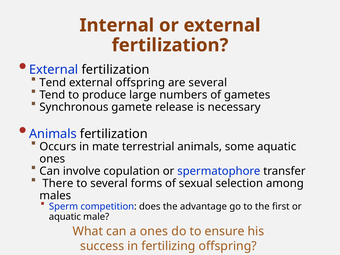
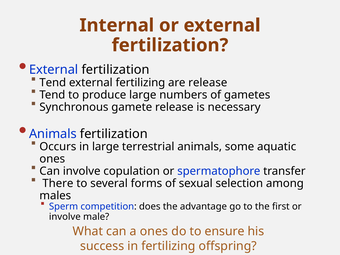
external offspring: offspring -> fertilizing (140, 83)
are several: several -> release (208, 83)
in mate: mate -> large (106, 147)
aquatic: aquatic -> involve (65, 217)
